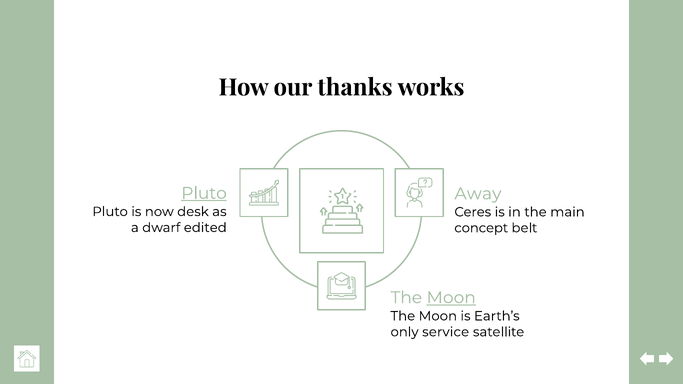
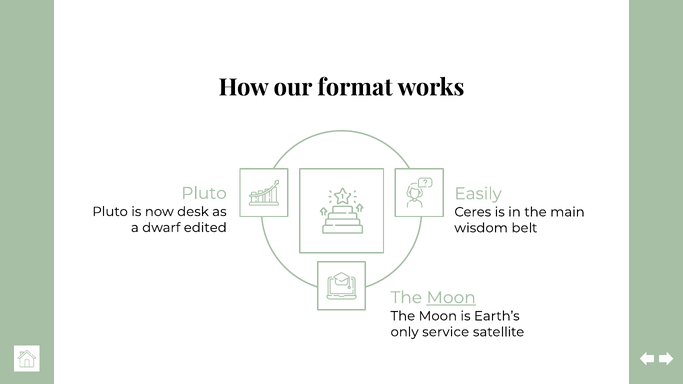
thanks: thanks -> format (355, 88)
Pluto underline: present -> none (204, 193)
Away: Away -> Easily (478, 194)
concept: concept -> wisdom (481, 228)
